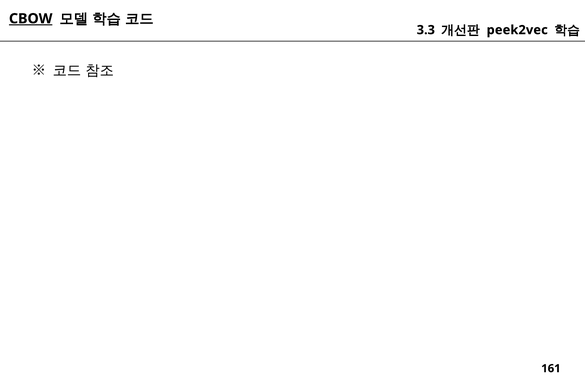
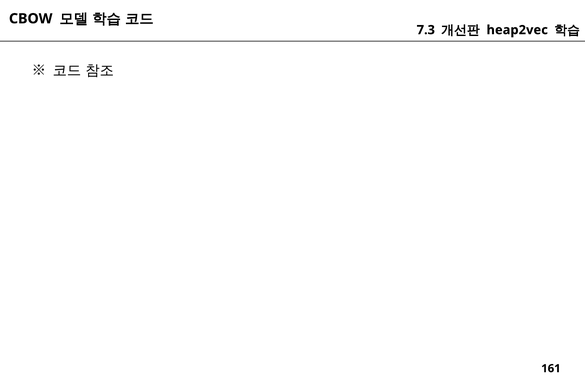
CBOW underline: present -> none (31, 19)
3.3: 3.3 -> 7.3 (426, 30)
peek2vec: peek2vec -> heap2vec (517, 30)
